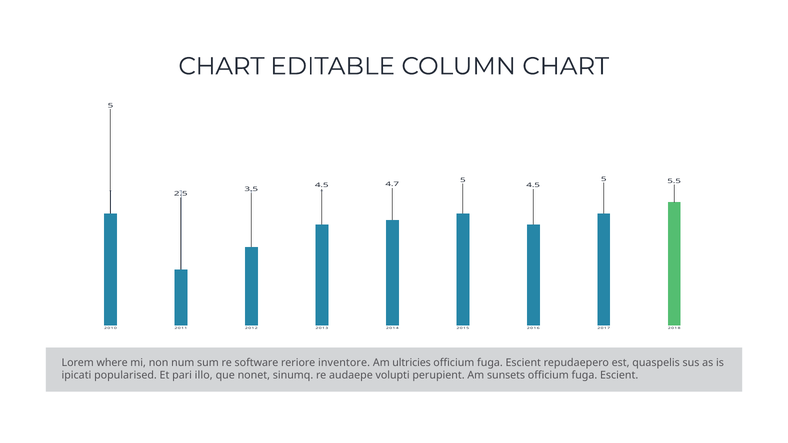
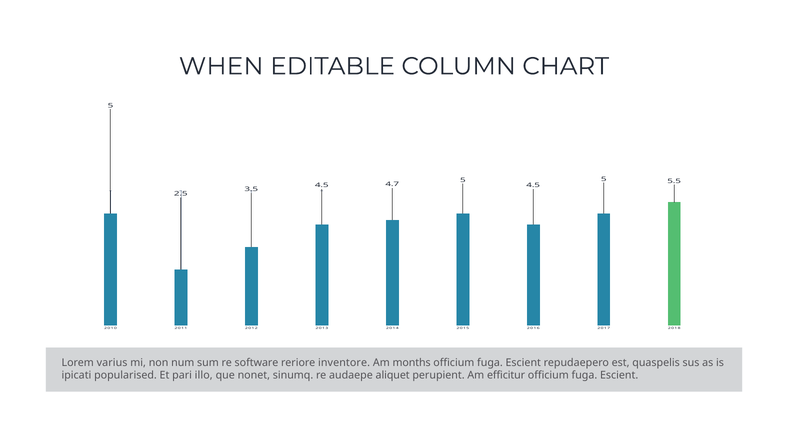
CHART: CHART -> WHEN (221, 66)
where: where -> varius (112, 363)
ultricies: ultricies -> months (412, 363)
volupti: volupti -> aliquet (393, 376)
sunsets: sunsets -> efficitur (506, 376)
